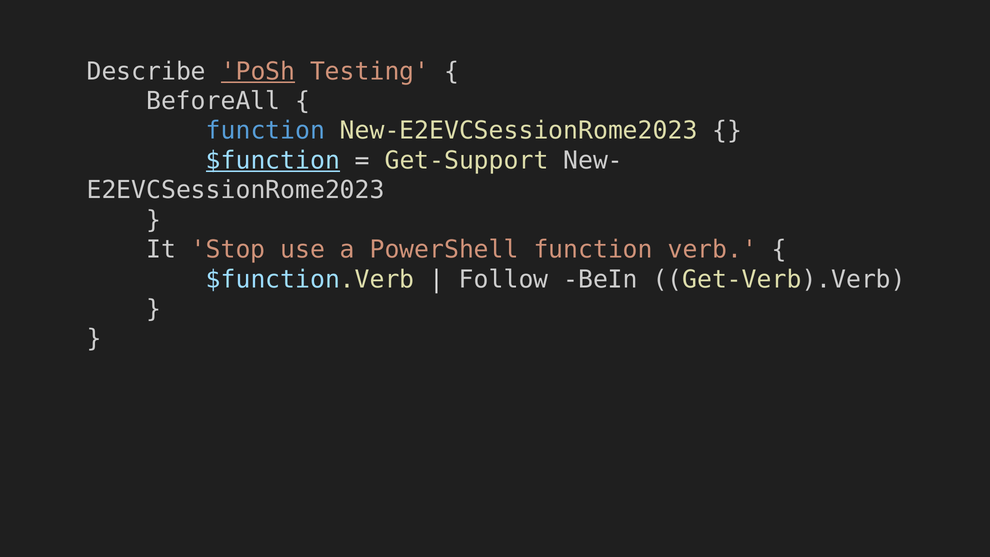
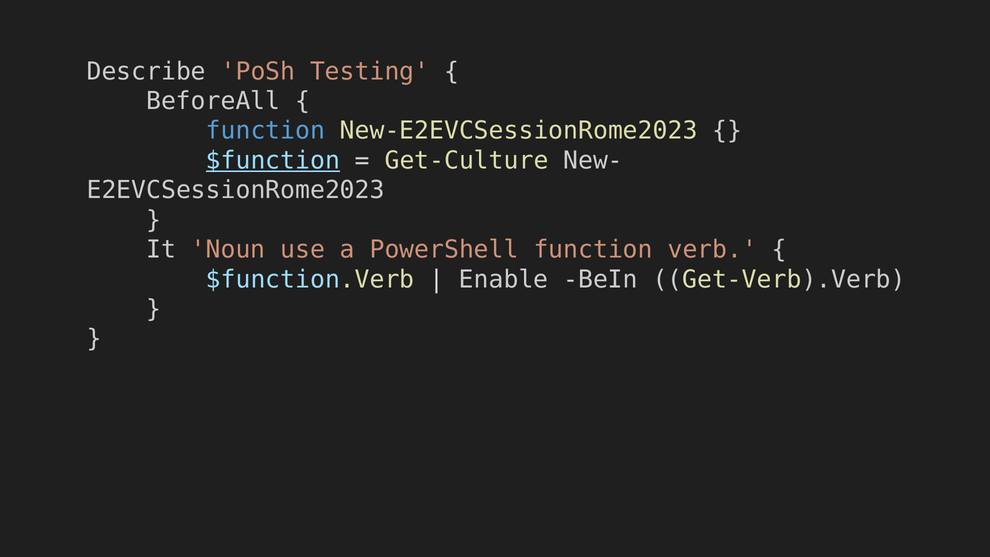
PoSh underline: present -> none (258, 71)
Get-Support: Get-Support -> Get-Culture (467, 160)
Stop: Stop -> Noun (228, 250)
Follow: Follow -> Enable (504, 279)
